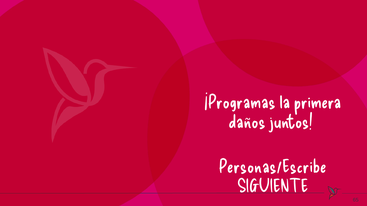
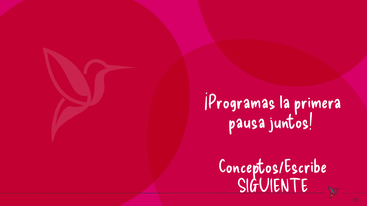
daños: daños -> pausa (247, 122)
Personas/Escribe: Personas/Escribe -> Conceptos/Escribe (273, 167)
